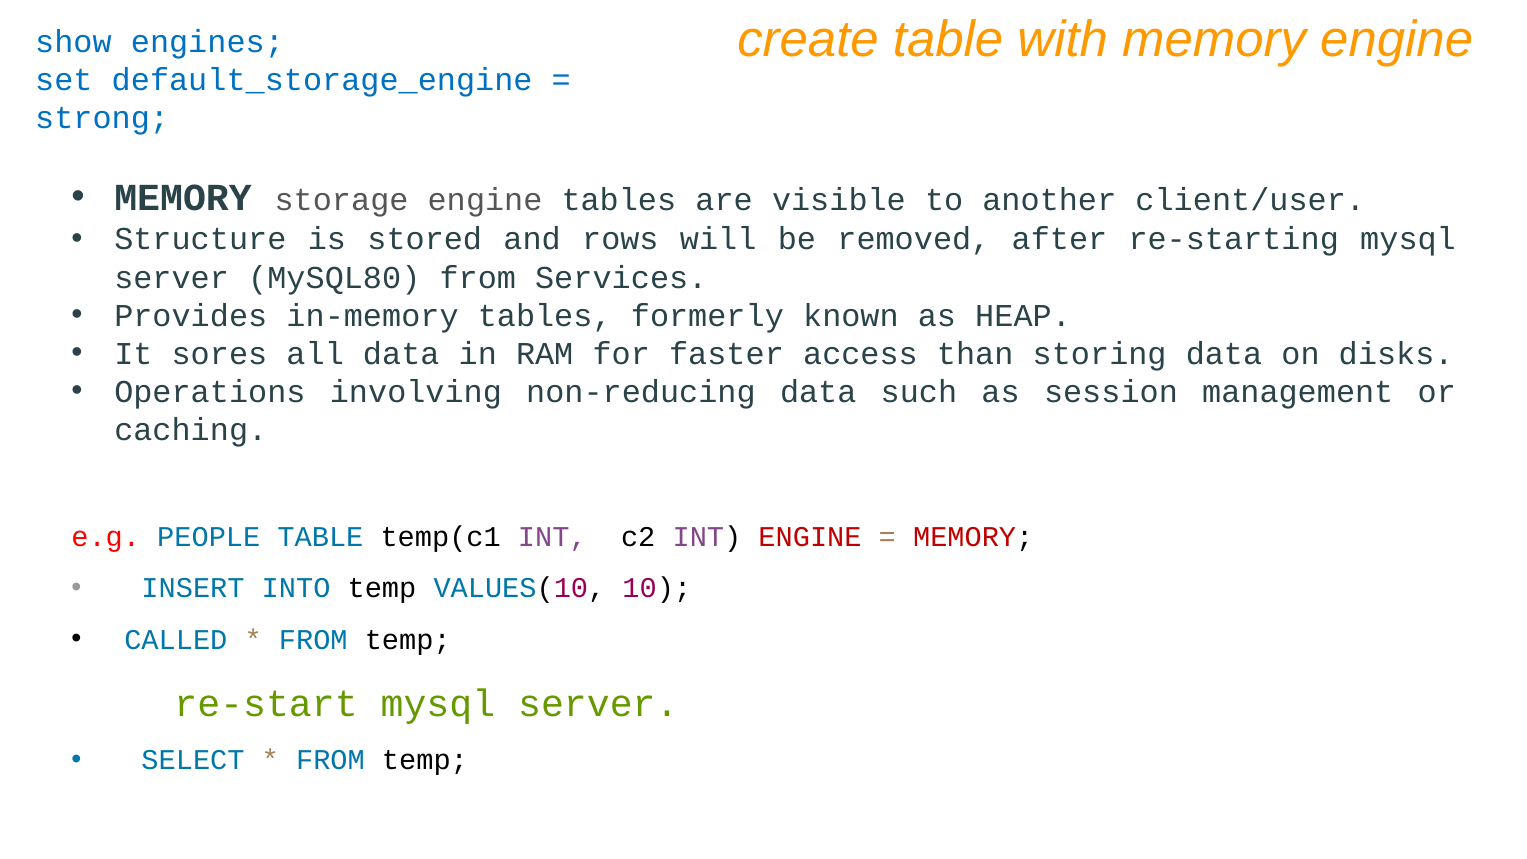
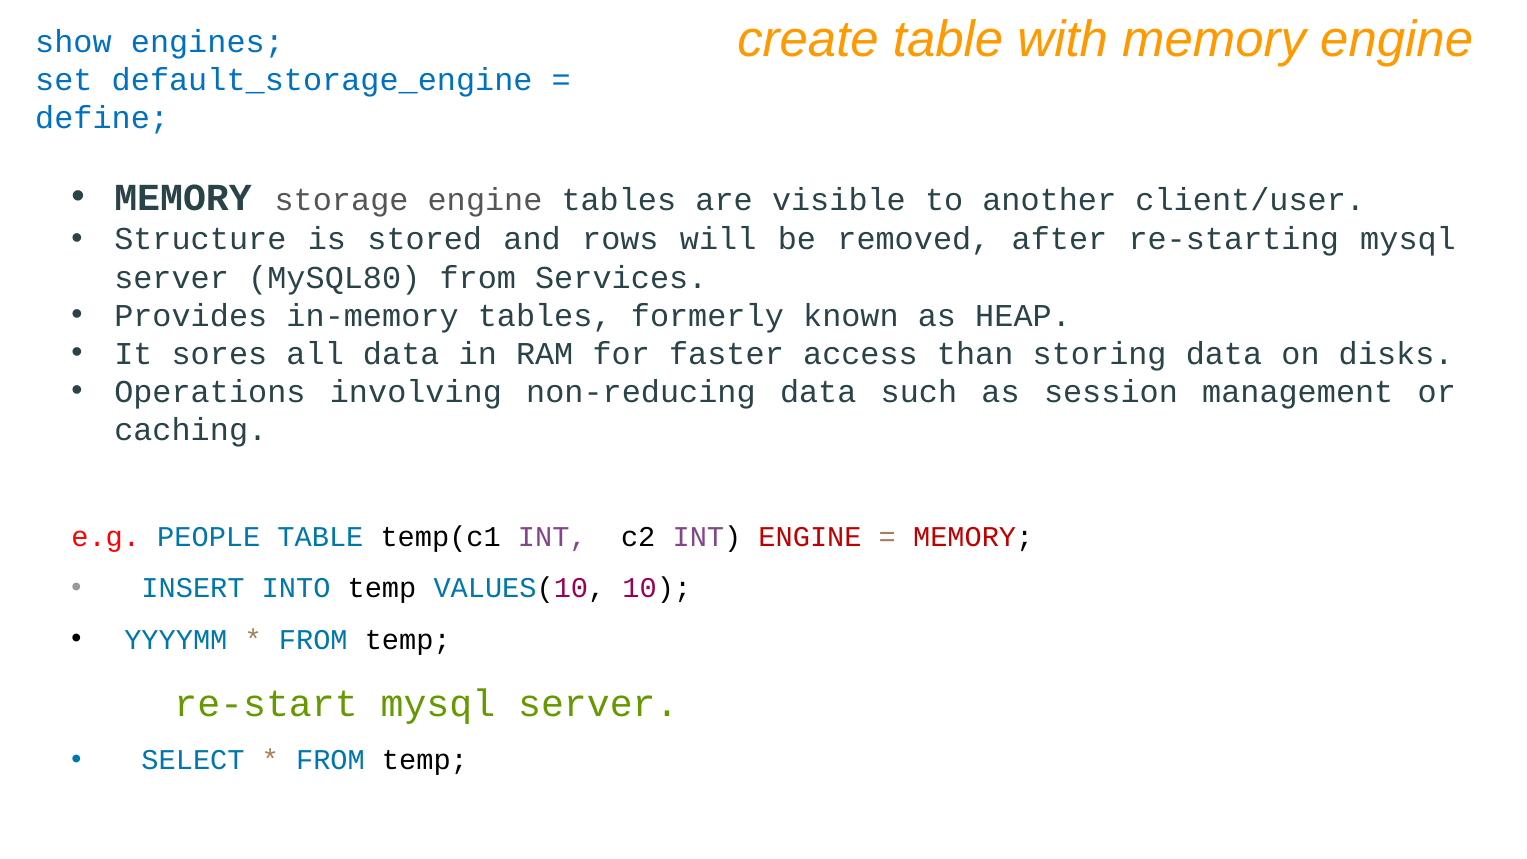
strong: strong -> define (102, 118)
CALLED: CALLED -> YYYYMM (176, 640)
